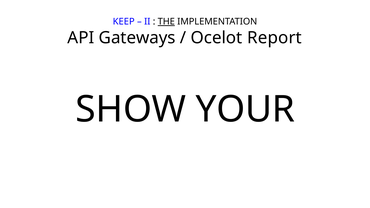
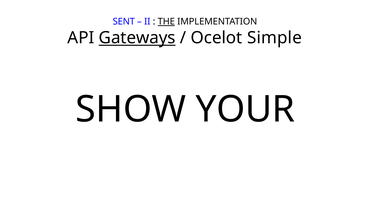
KEEP: KEEP -> SENT (124, 22)
Gateways underline: none -> present (137, 38)
Report: Report -> Simple (274, 38)
